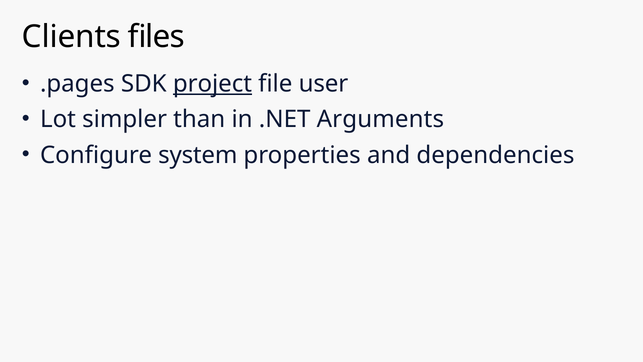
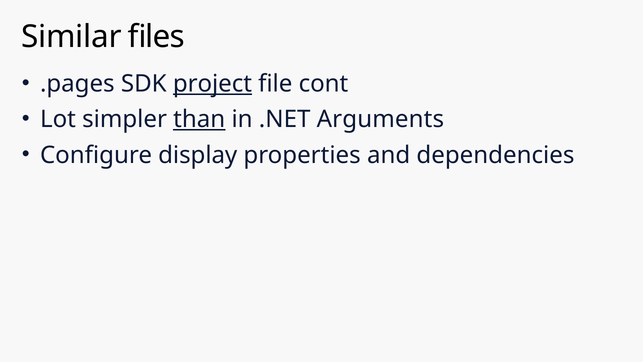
Clients: Clients -> Similar (72, 37)
user: user -> cont (323, 84)
than underline: none -> present (199, 119)
system: system -> display (198, 155)
